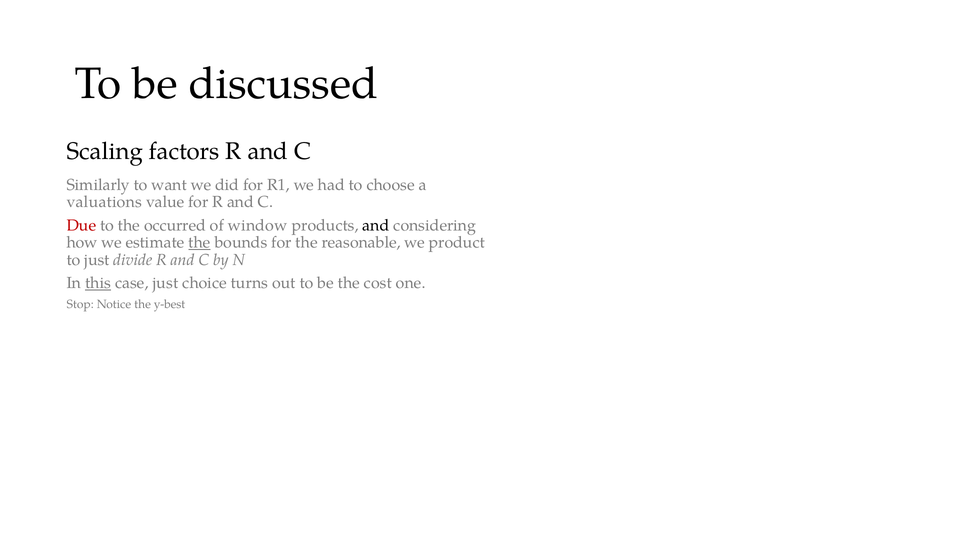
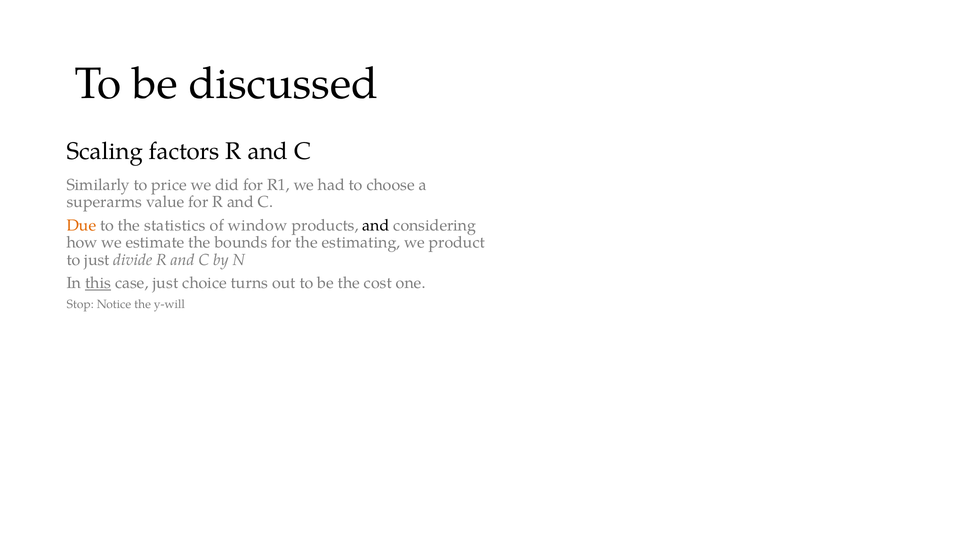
want: want -> price (169, 185)
valuations: valuations -> superarms (104, 202)
Due colour: red -> orange (81, 226)
occurred: occurred -> statistics (175, 226)
the underline: present -> none (199, 243)
reasonable: reasonable -> estimating (361, 243)
y-best: y-best -> y-will (169, 304)
